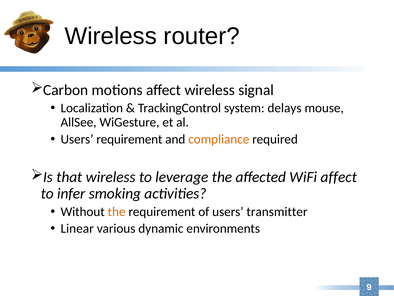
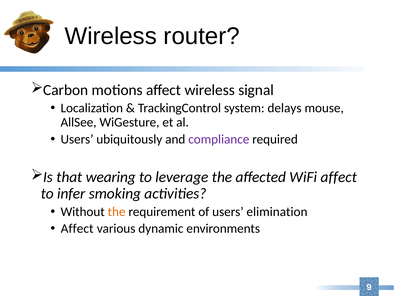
Users requirement: requirement -> ubiquitously (129, 139)
compliance colour: orange -> purple (219, 139)
that wireless: wireless -> wearing (111, 177)
transmitter: transmitter -> elimination (277, 211)
Linear: Linear -> Affect (77, 228)
